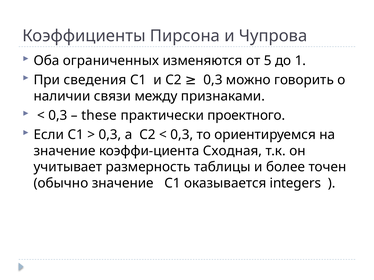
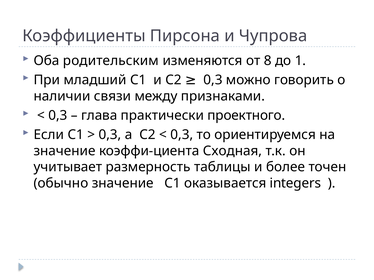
ограниченных: ограниченных -> родительским (111, 61)
5: 5 -> 8 (268, 61)
сведения: сведения -> младший (95, 80)
these: these -> глава (99, 116)
